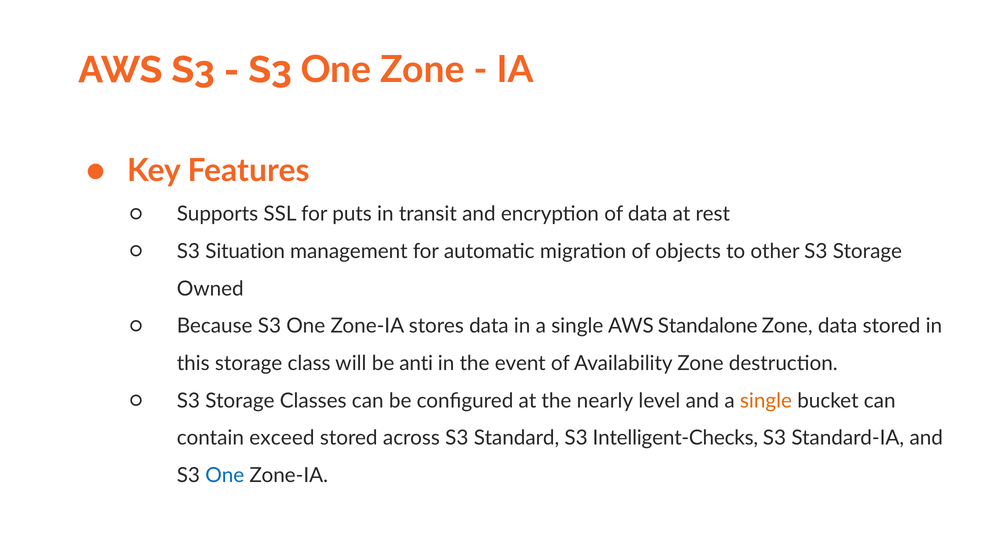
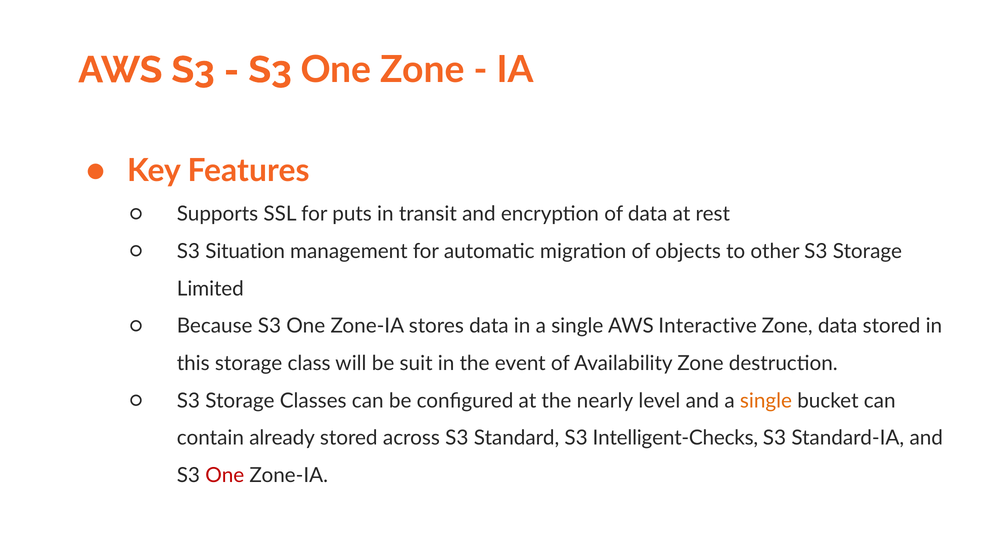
Owned: Owned -> Limited (210, 289)
Standalone: Standalone -> Interactive (708, 326)
anti: anti -> suit (416, 363)
exceed: exceed -> already (282, 438)
One colour: blue -> red (225, 475)
